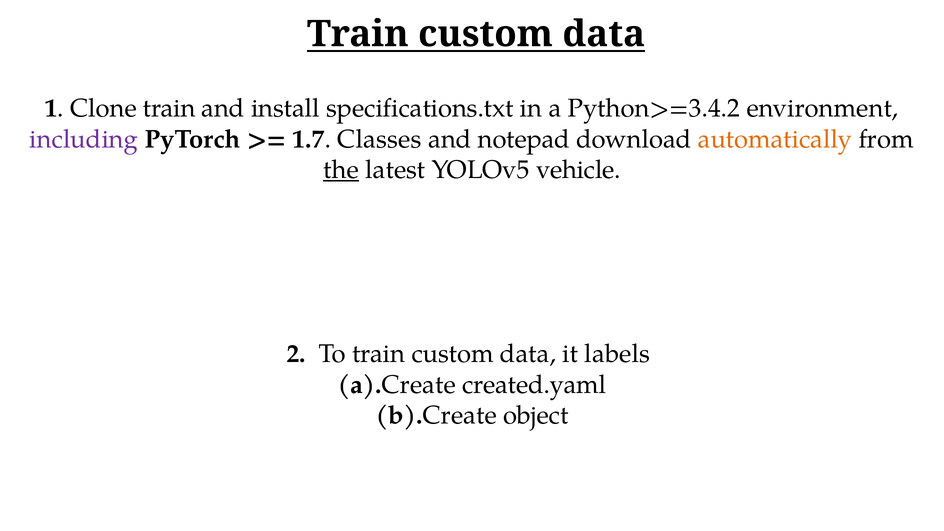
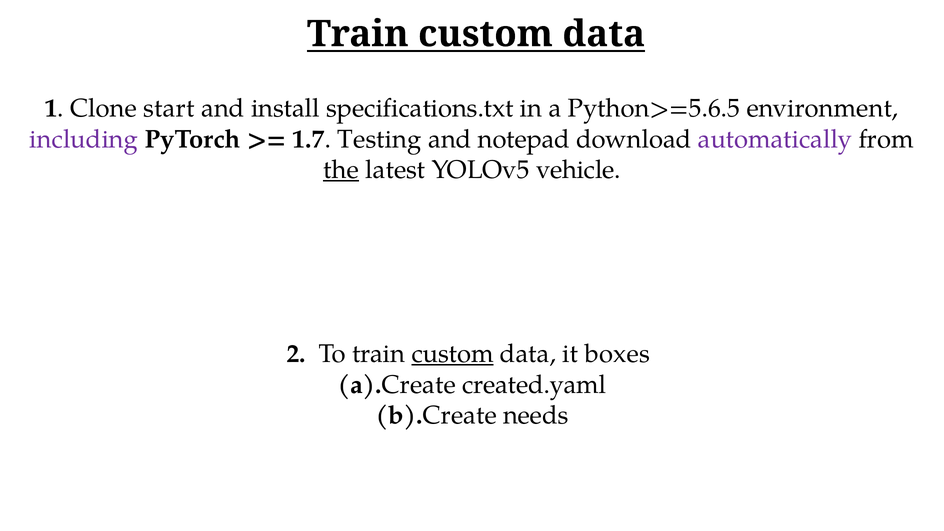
Clone train: train -> start (169, 108)
Python>=3.4.2: Python>=3.4.2 -> Python>=5.6.5 (654, 108)
Classes: Classes -> Testing (380, 139)
automatically colour: orange -> purple (775, 139)
custom underline: none -> present (453, 354)
labels: labels -> boxes (617, 354)
object: object -> needs (536, 415)
